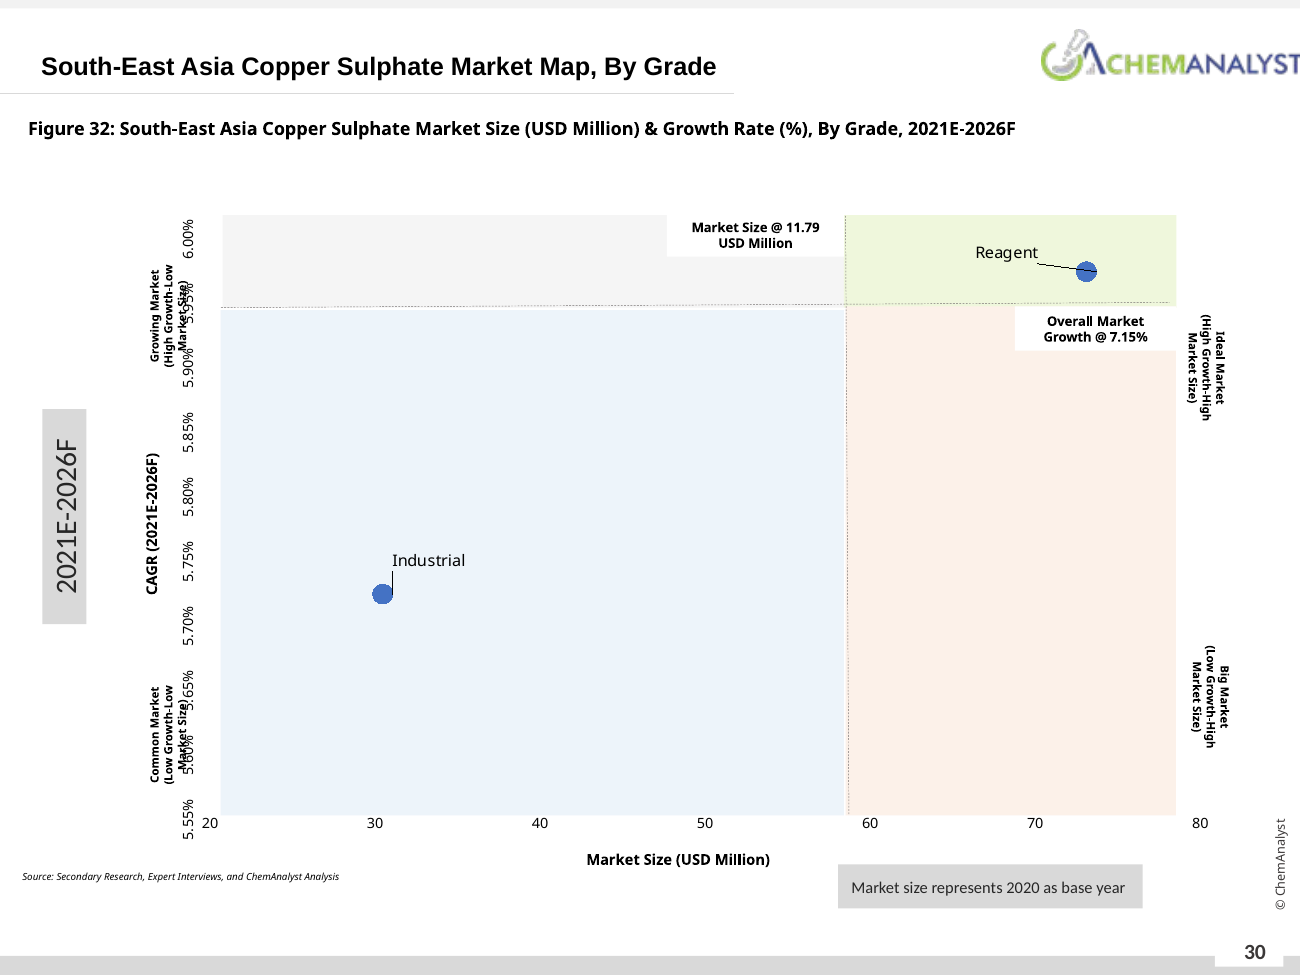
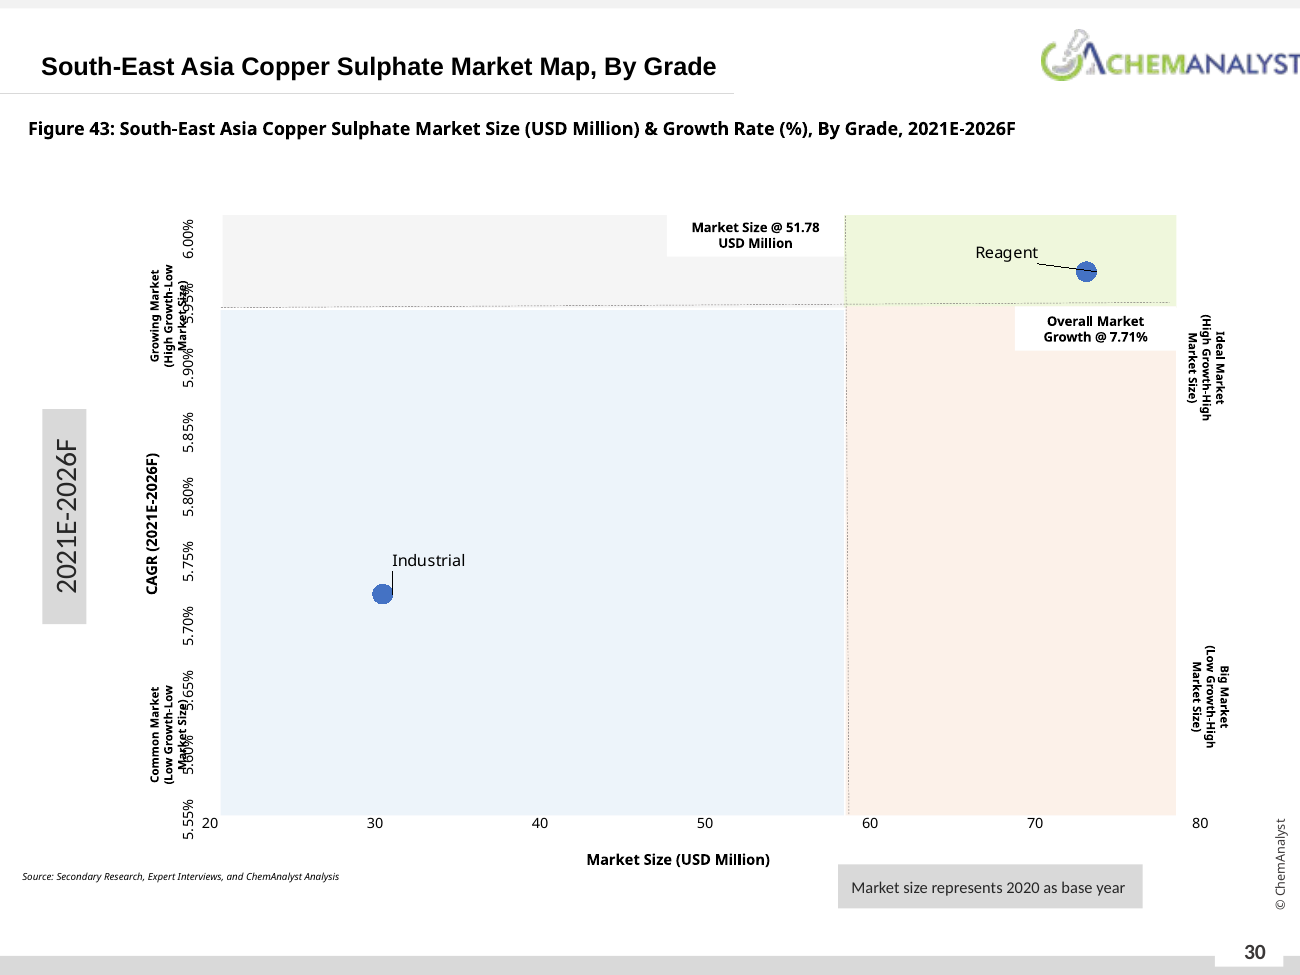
32: 32 -> 43 (102, 129)
11.79: 11.79 -> 51.78 (803, 228)
7.15%: 7.15% -> 7.71% (1129, 337)
